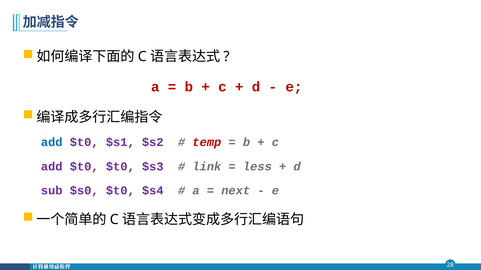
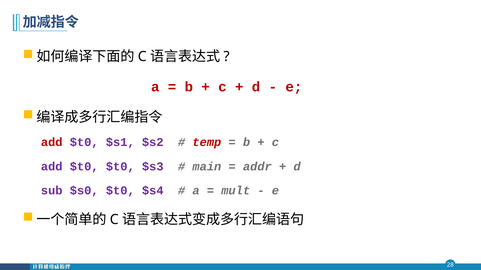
add colour: blue -> red (52, 143)
link: link -> main (207, 167)
less: less -> addr (257, 167)
next: next -> mult (236, 191)
